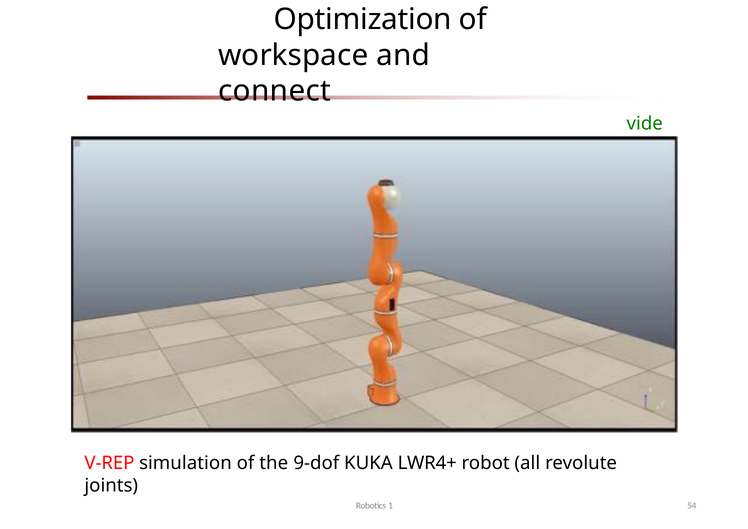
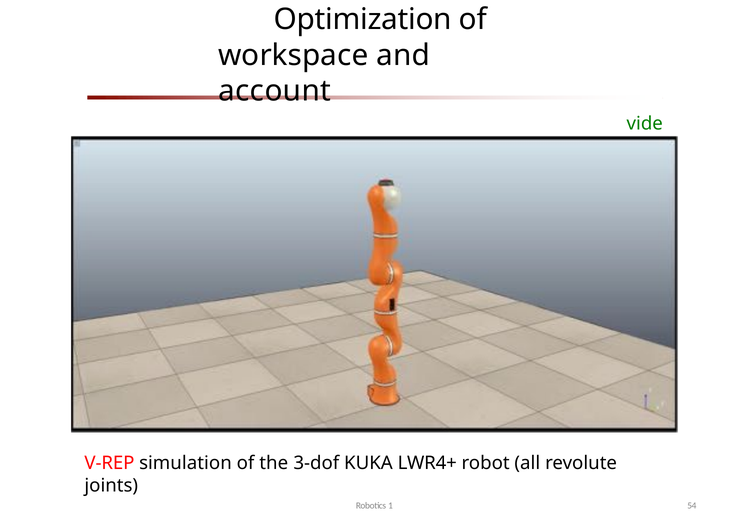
connect: connect -> account (275, 91)
9-dof: 9-dof -> 3-dof (316, 463)
